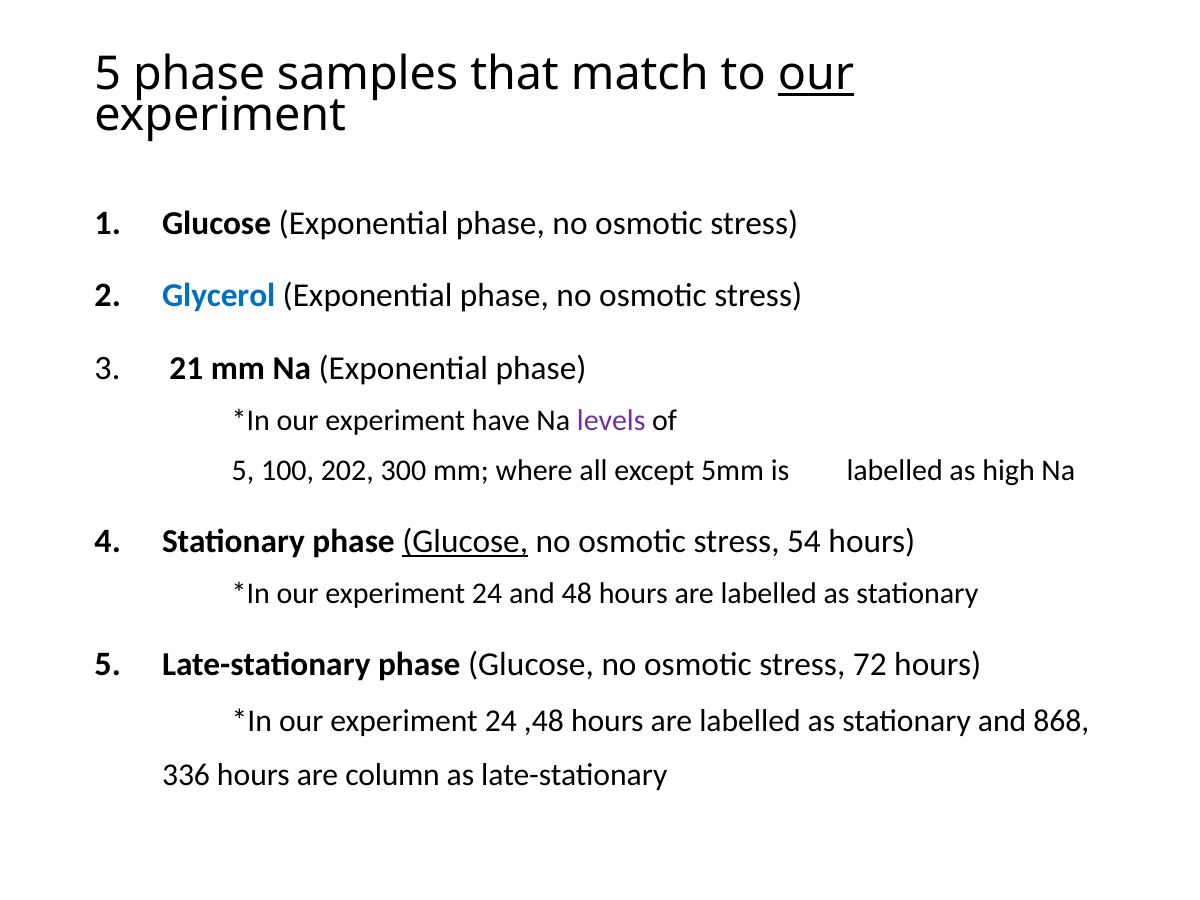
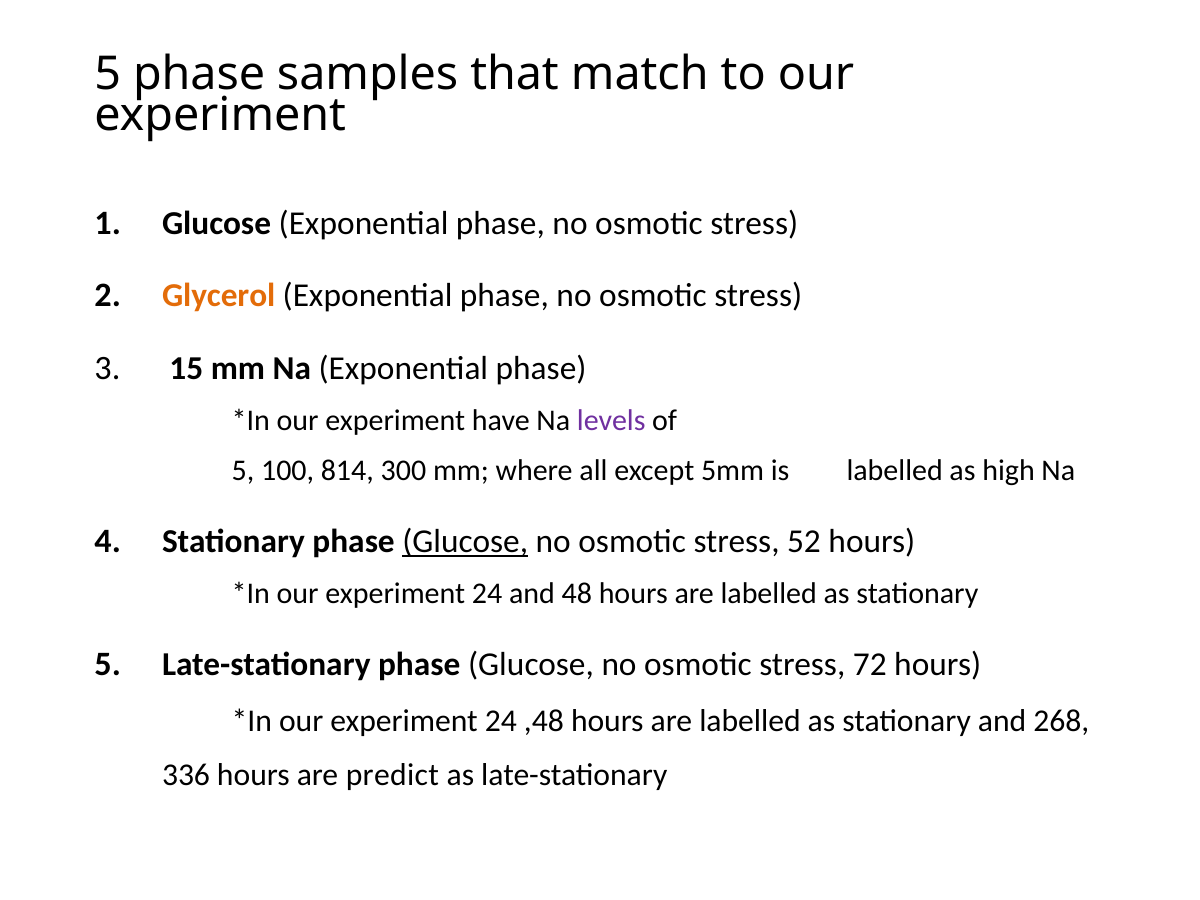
our underline: present -> none (816, 75)
Glycerol colour: blue -> orange (219, 296)
21: 21 -> 15 (186, 368)
202: 202 -> 814 (347, 471)
54: 54 -> 52 (804, 542)
868: 868 -> 268 (1061, 721)
column: column -> predict (392, 775)
